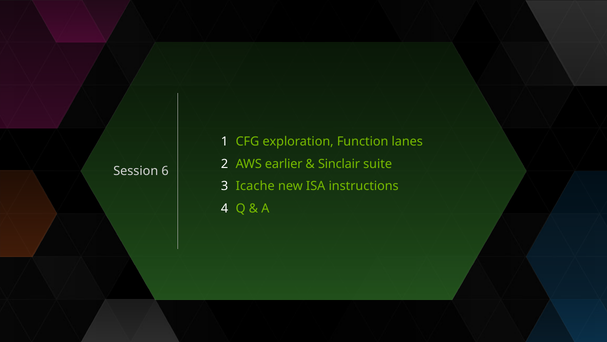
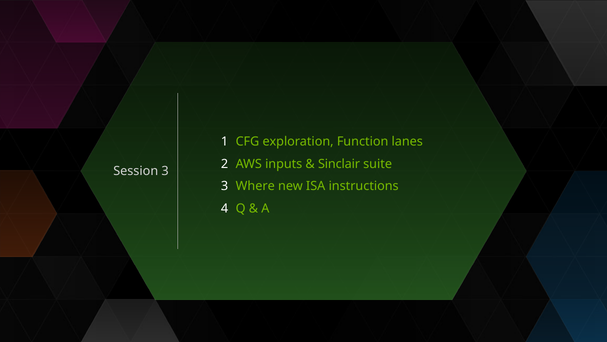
earlier: earlier -> inputs (284, 164)
Session 6: 6 -> 3 (165, 171)
Icache: Icache -> Where (255, 186)
